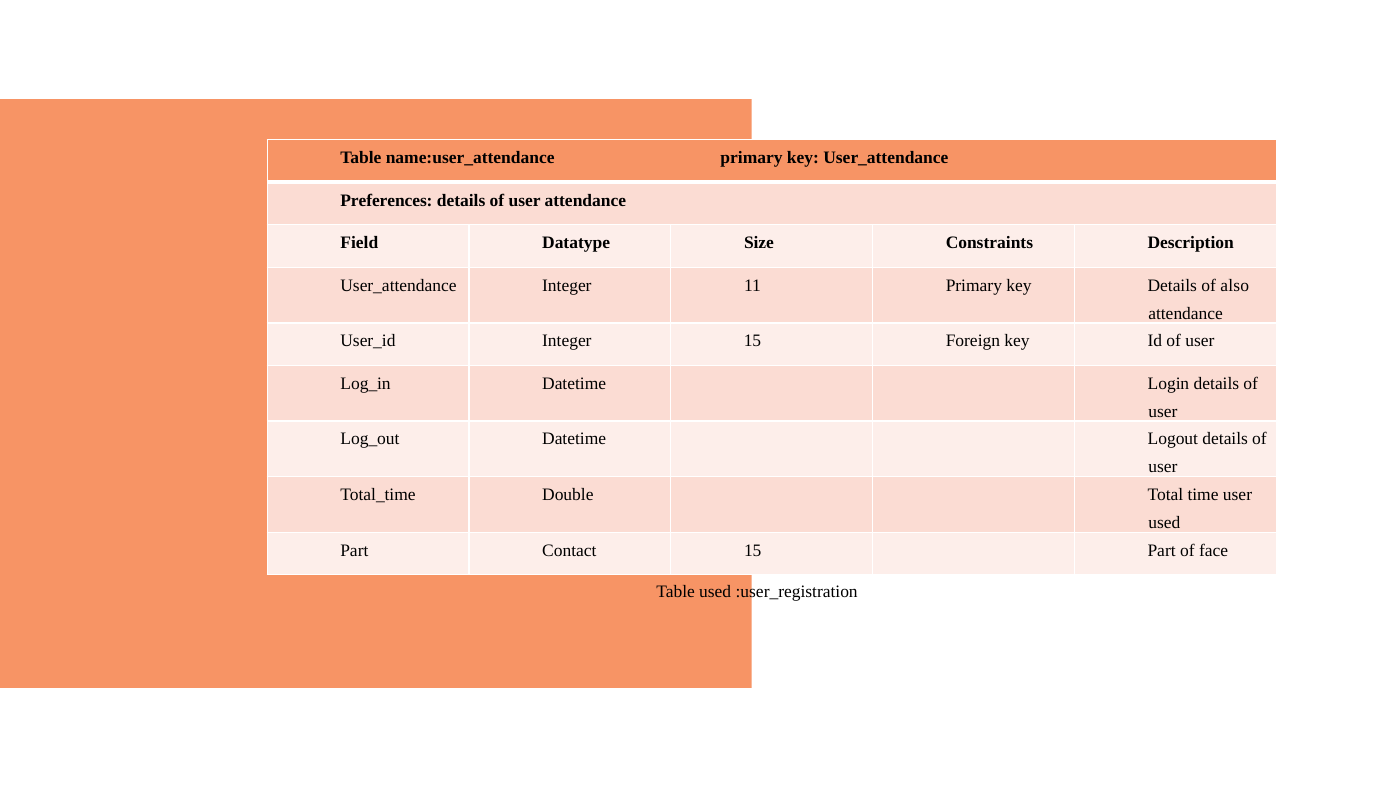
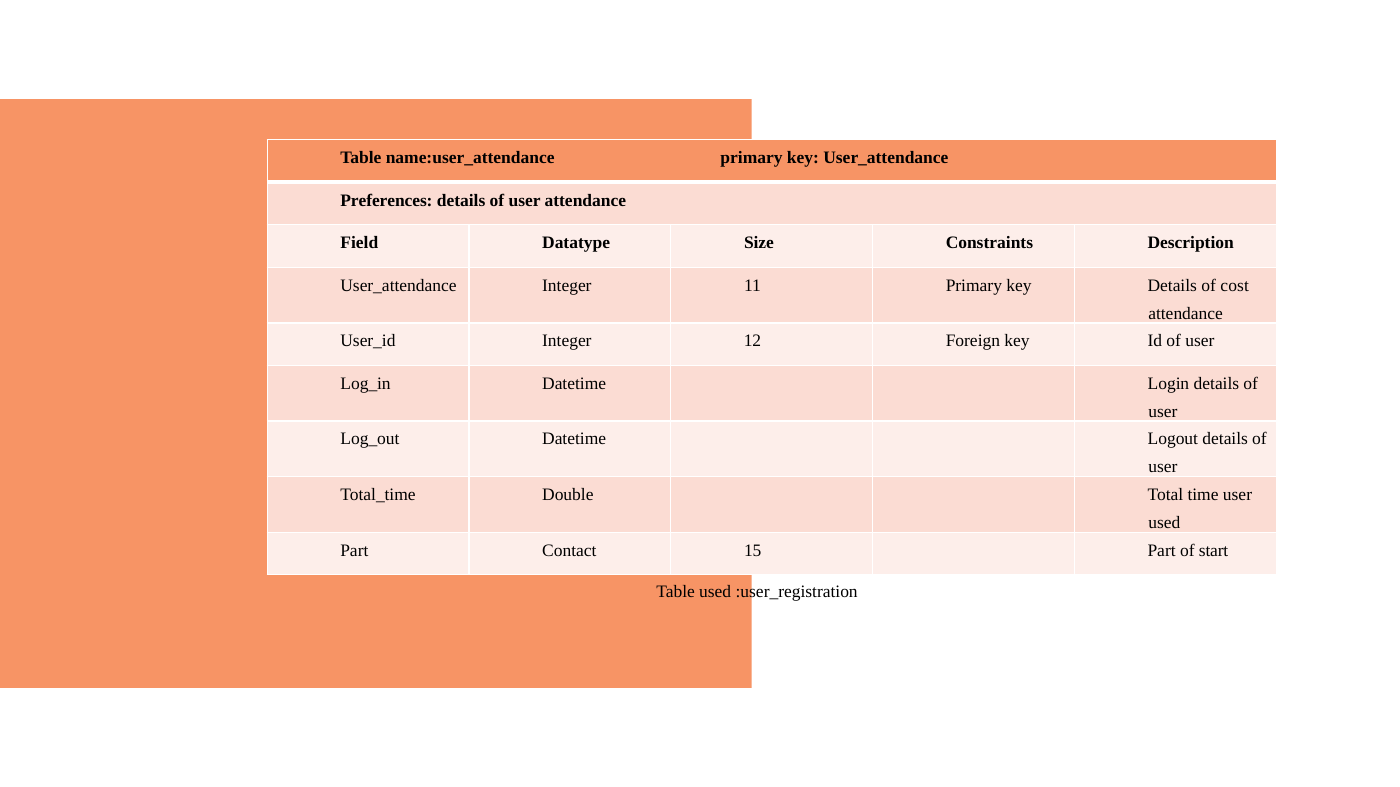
also: also -> cost (1235, 286)
Integer 15: 15 -> 12 (752, 341)
face: face -> start (1214, 551)
